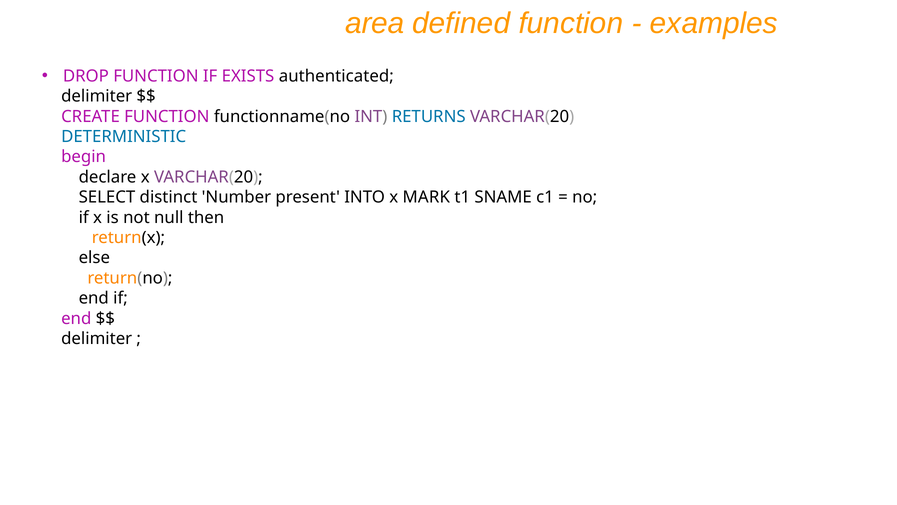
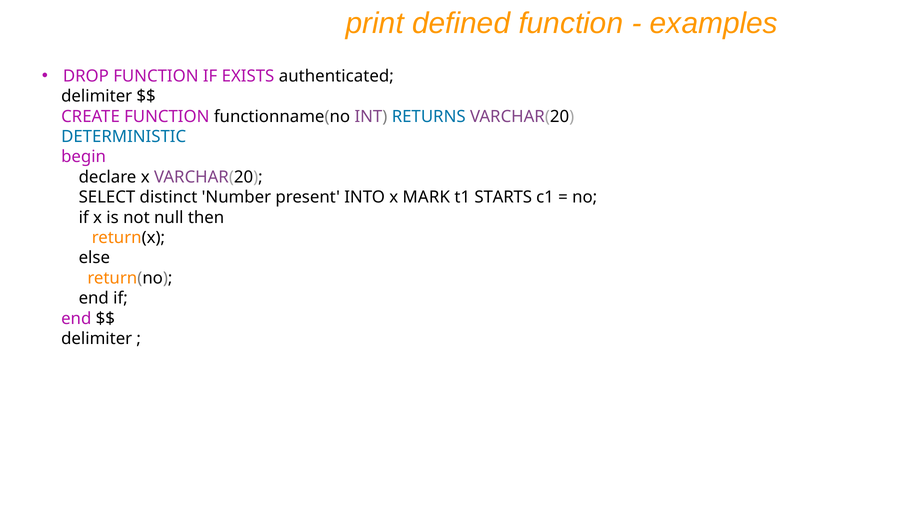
area: area -> print (375, 23)
SNAME: SNAME -> STARTS (503, 197)
